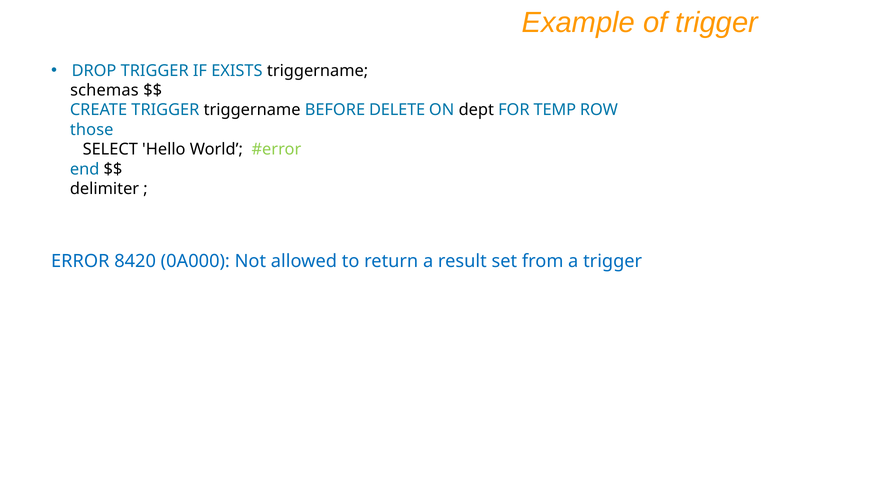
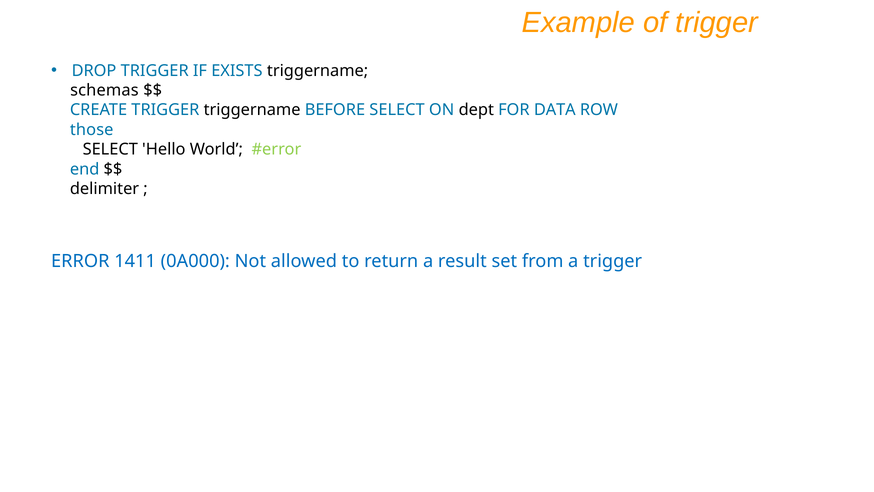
BEFORE DELETE: DELETE -> SELECT (397, 110)
TEMP: TEMP -> DATA (555, 110)
8420: 8420 -> 1411 (135, 261)
